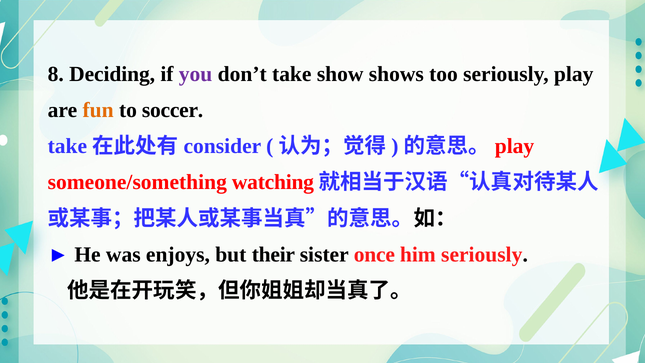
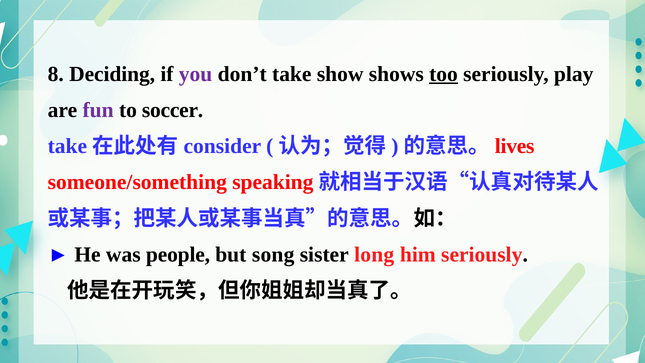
too underline: none -> present (443, 74)
fun colour: orange -> purple (98, 110)
play: play -> lives (515, 146)
watching: watching -> speaking (273, 182)
enjoys: enjoys -> people (178, 254)
their: their -> song (273, 254)
once: once -> long (374, 254)
